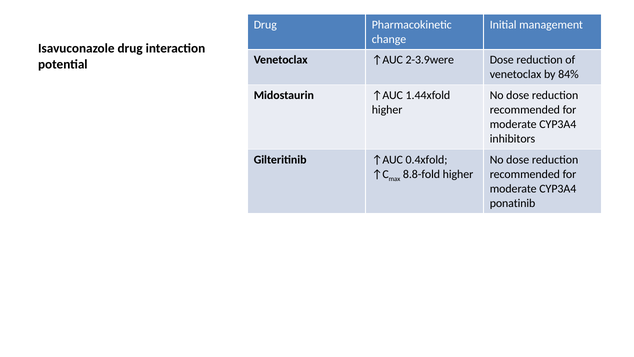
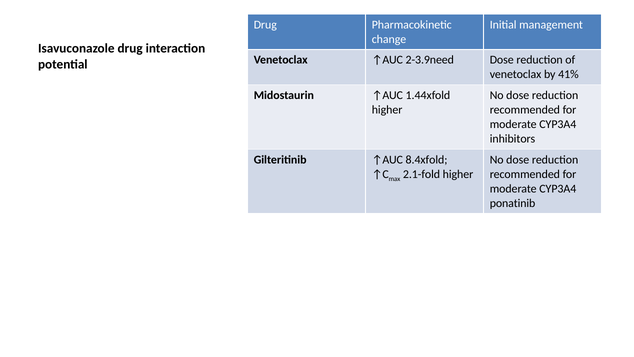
2-3.9were: 2-3.9were -> 2-3.9need (430, 60)
84%: 84% -> 41% (568, 74)
0.4xfold: 0.4xfold -> 8.4xfold (427, 160)
8.8-fold: 8.8-fold -> 2.1-fold (422, 174)
